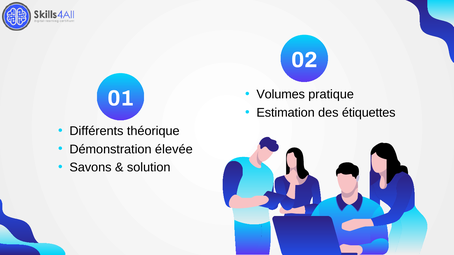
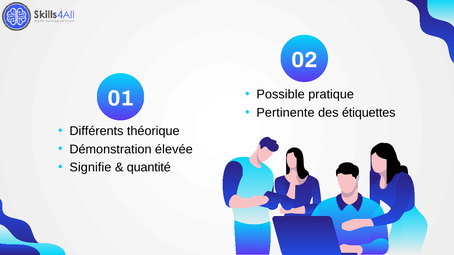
Volumes: Volumes -> Possible (281, 94)
Estimation: Estimation -> Pertinente (286, 113)
Savons: Savons -> Signifie (90, 168)
solution: solution -> quantité (149, 168)
